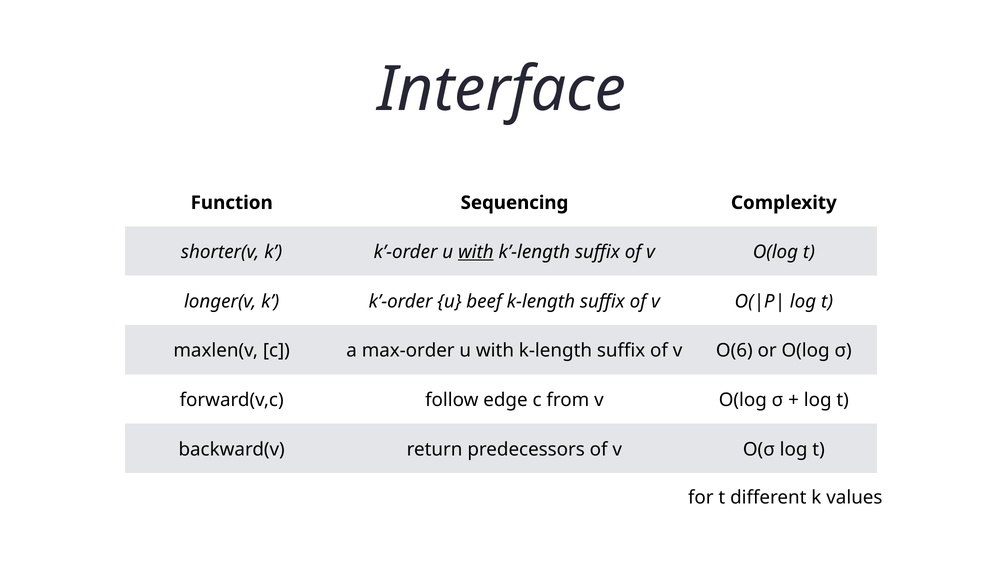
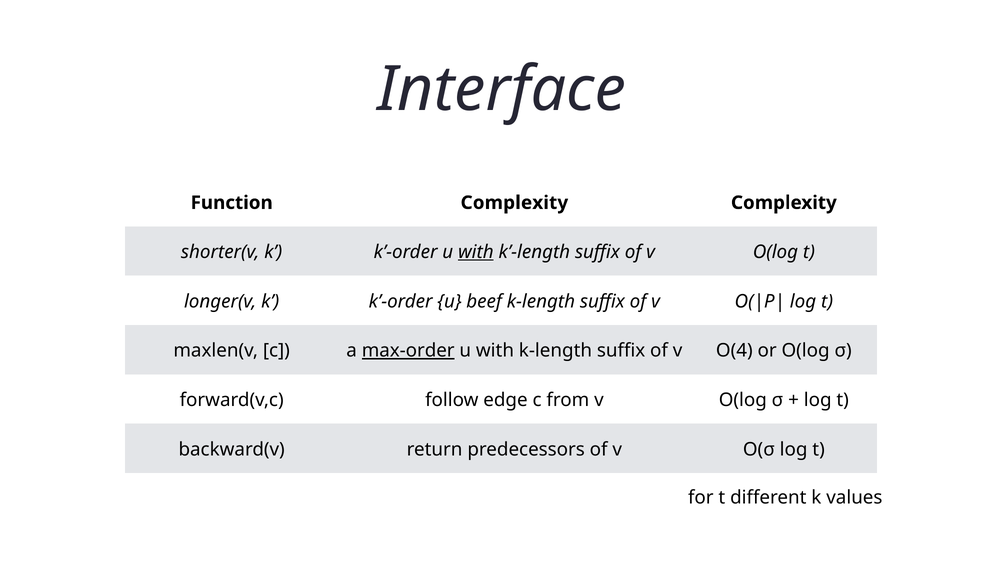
Function Sequencing: Sequencing -> Complexity (514, 203)
max-order underline: none -> present (408, 351)
O(6: O(6 -> O(4 (734, 351)
